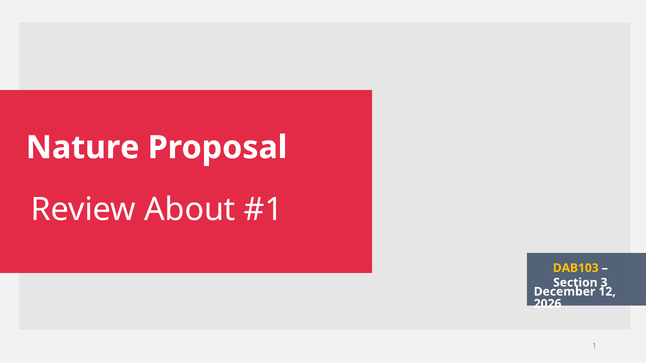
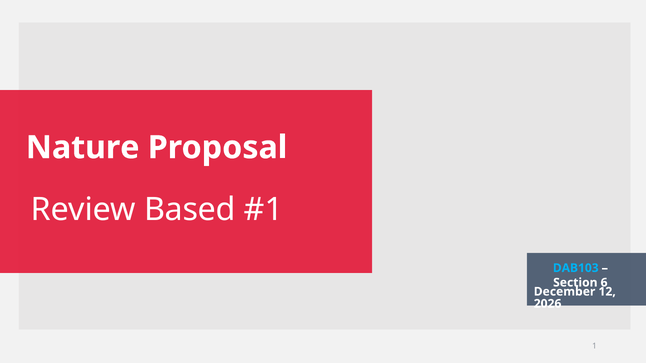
About: About -> Based (190, 210)
DAB103 colour: yellow -> light blue (576, 268)
3: 3 -> 6 (604, 283)
